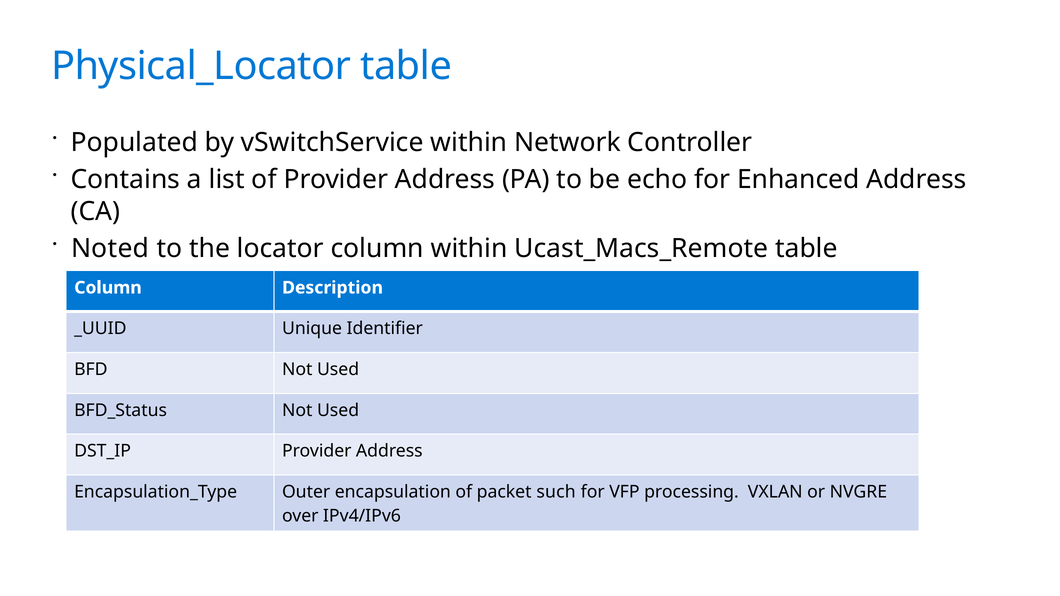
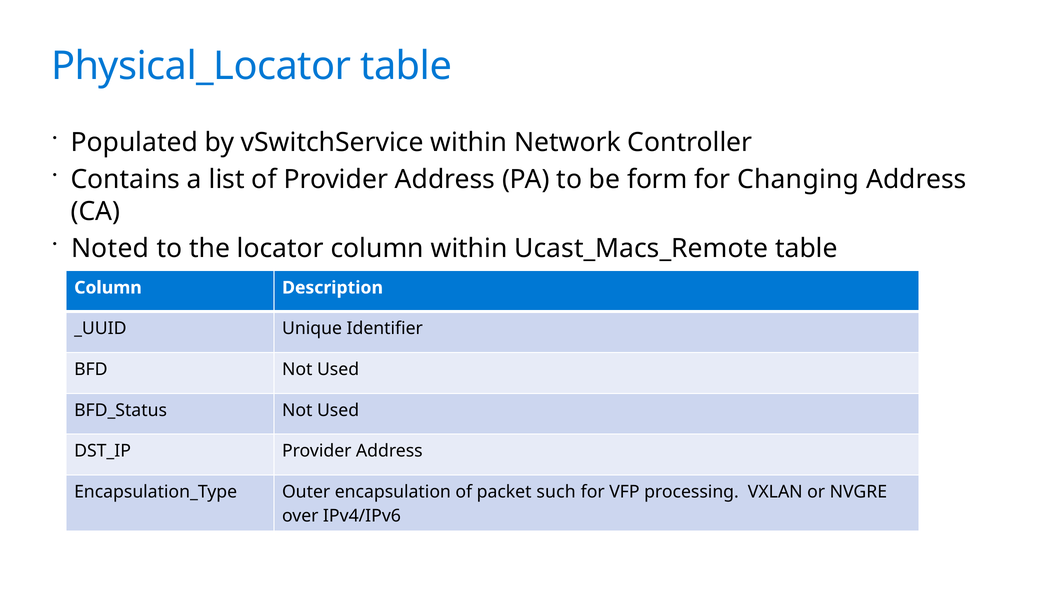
echo: echo -> form (657, 180)
Enhanced: Enhanced -> Changing (798, 180)
